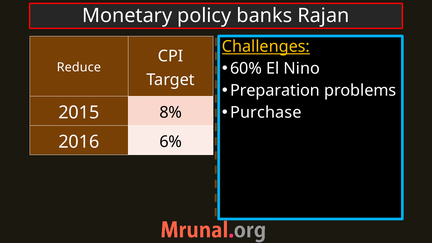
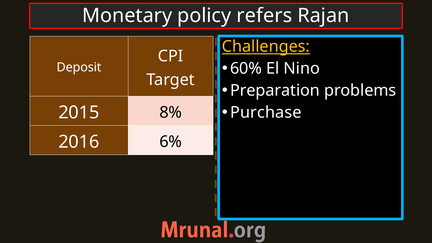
banks: banks -> refers (264, 16)
Reduce: Reduce -> Deposit (79, 67)
